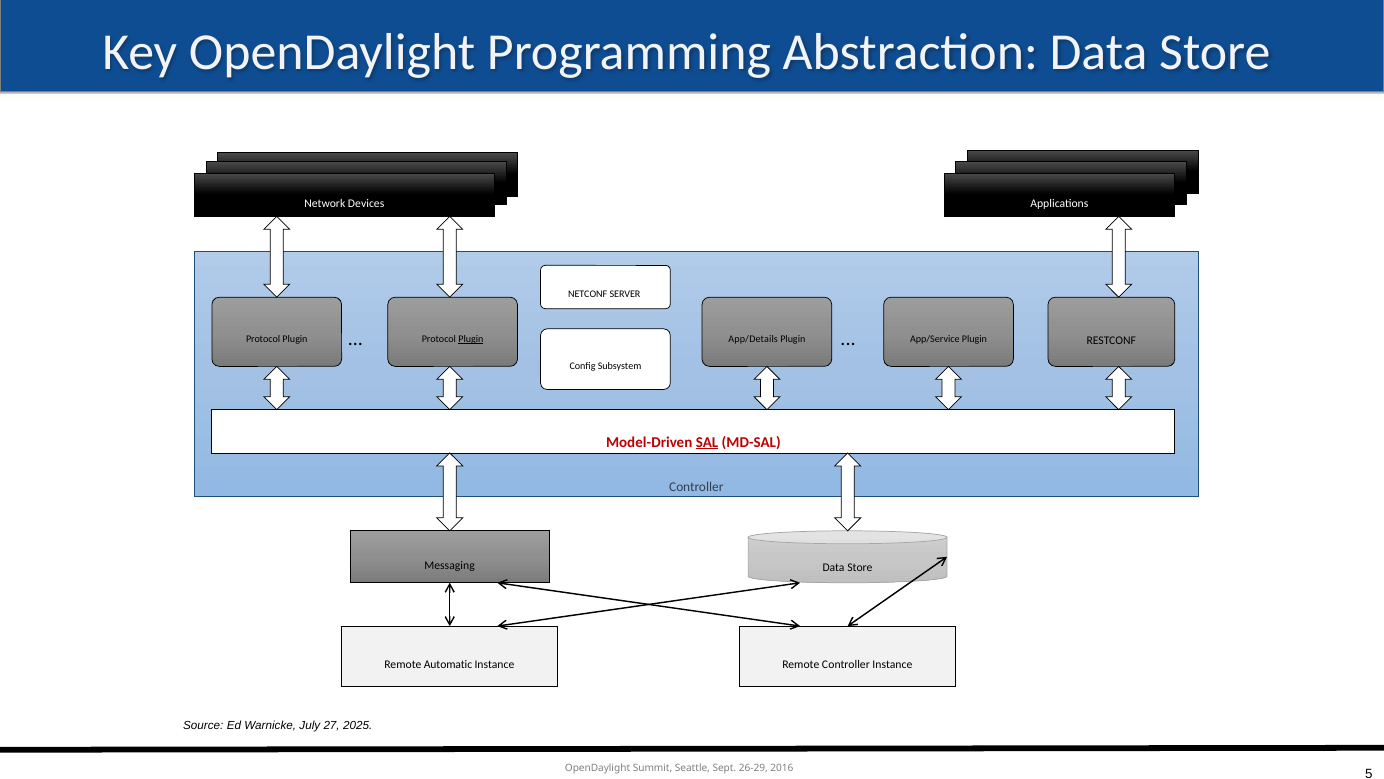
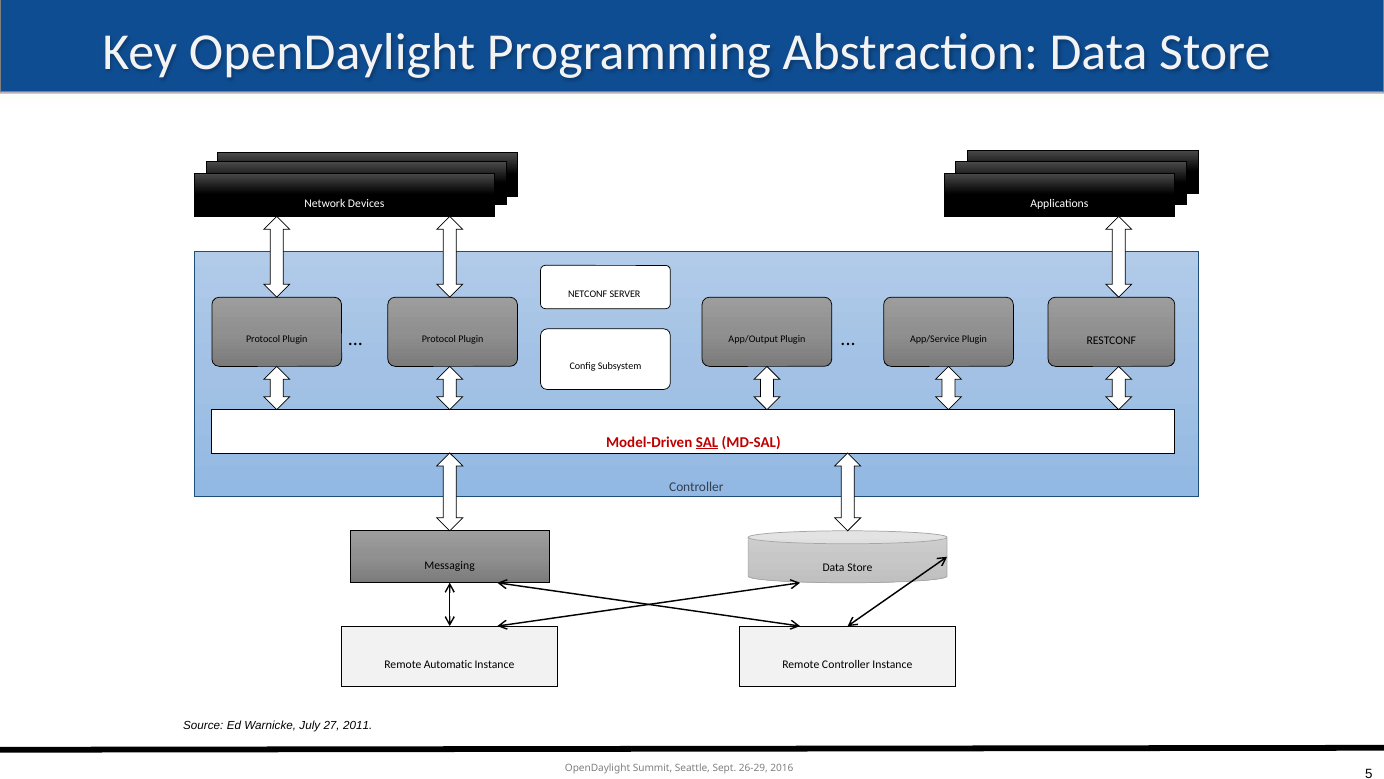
Plugin underline: present -> none (471, 339)
App/Details: App/Details -> App/Output (753, 339)
2025: 2025 -> 2011 (358, 725)
